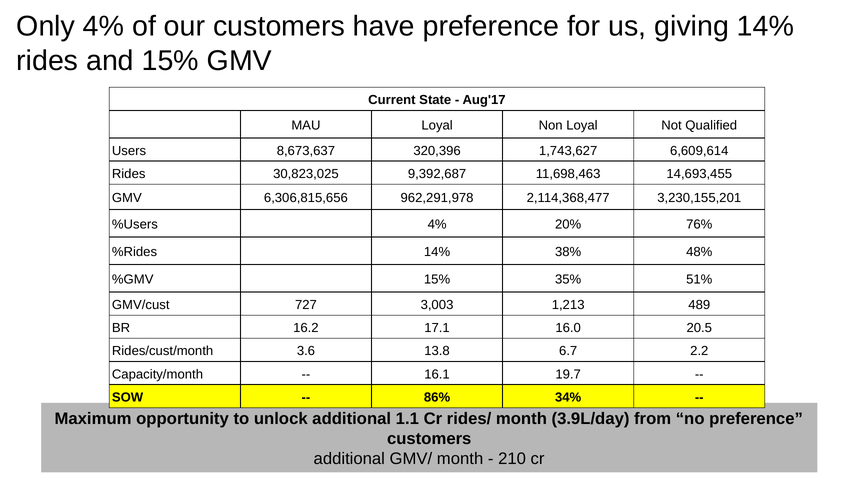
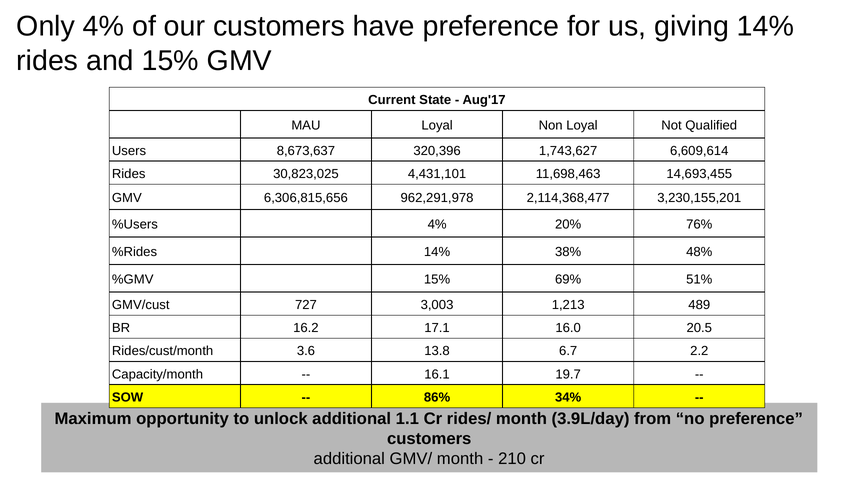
9,392,687: 9,392,687 -> 4,431,101 (437, 174)
35%: 35% -> 69% (568, 280)
